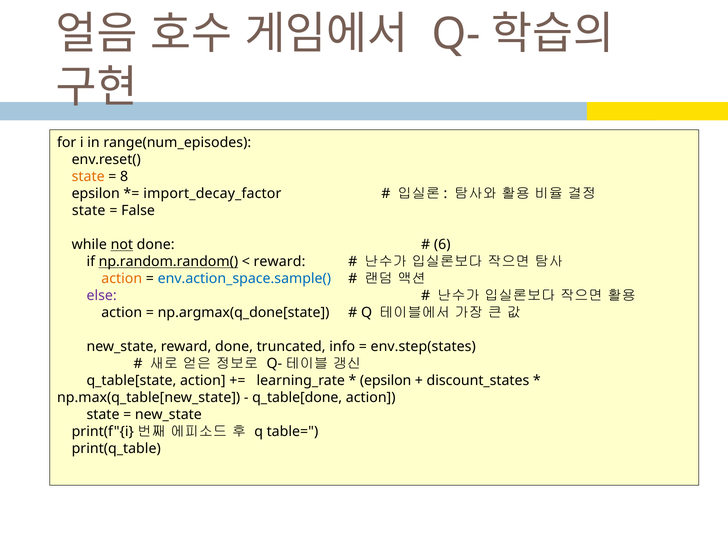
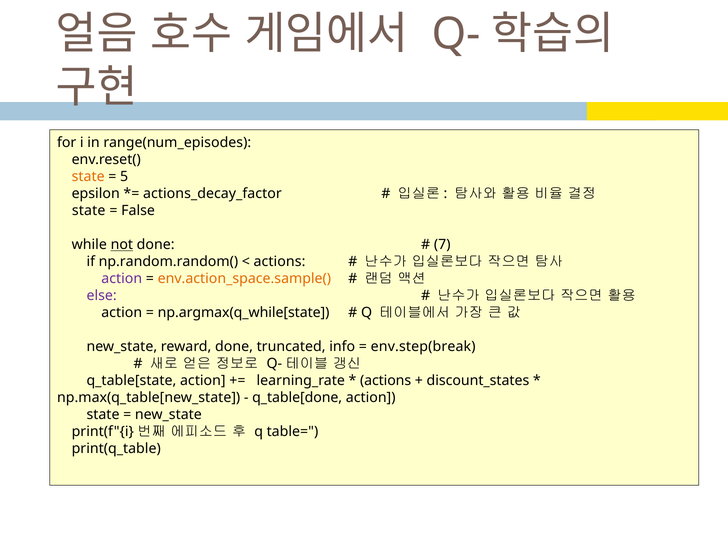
8: 8 -> 5 (124, 177)
import_decay_factor: import_decay_factor -> actions_decay_factor (212, 194)
6: 6 -> 7 (442, 245)
np.random.random( underline: present -> none (168, 262)
reward: reward -> actions (279, 262)
action colour: orange -> purple (122, 279)
env.action_space.sample( colour: blue -> orange (244, 279)
np.argmax(q_done[state: np.argmax(q_done[state -> np.argmax(q_while[state (244, 313)
env.step(states: env.step(states -> env.step(break (423, 347)
epsilon: epsilon -> actions (386, 381)
